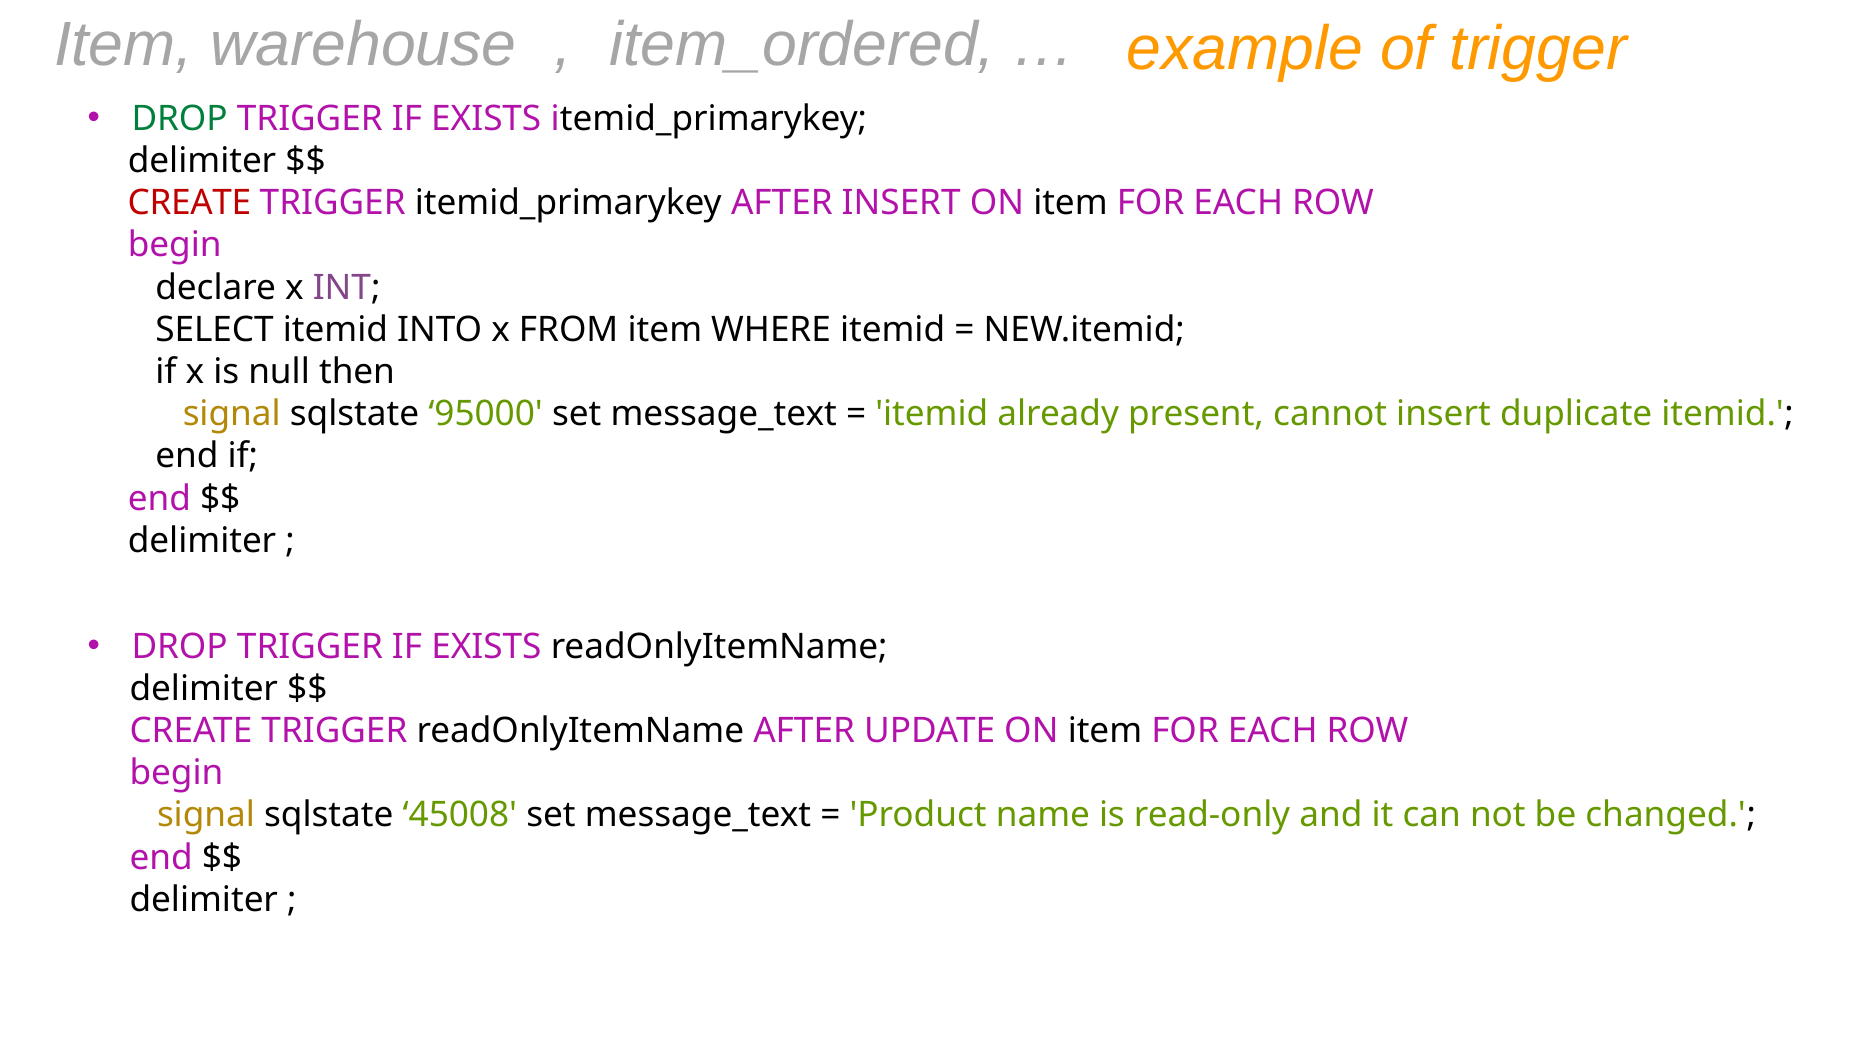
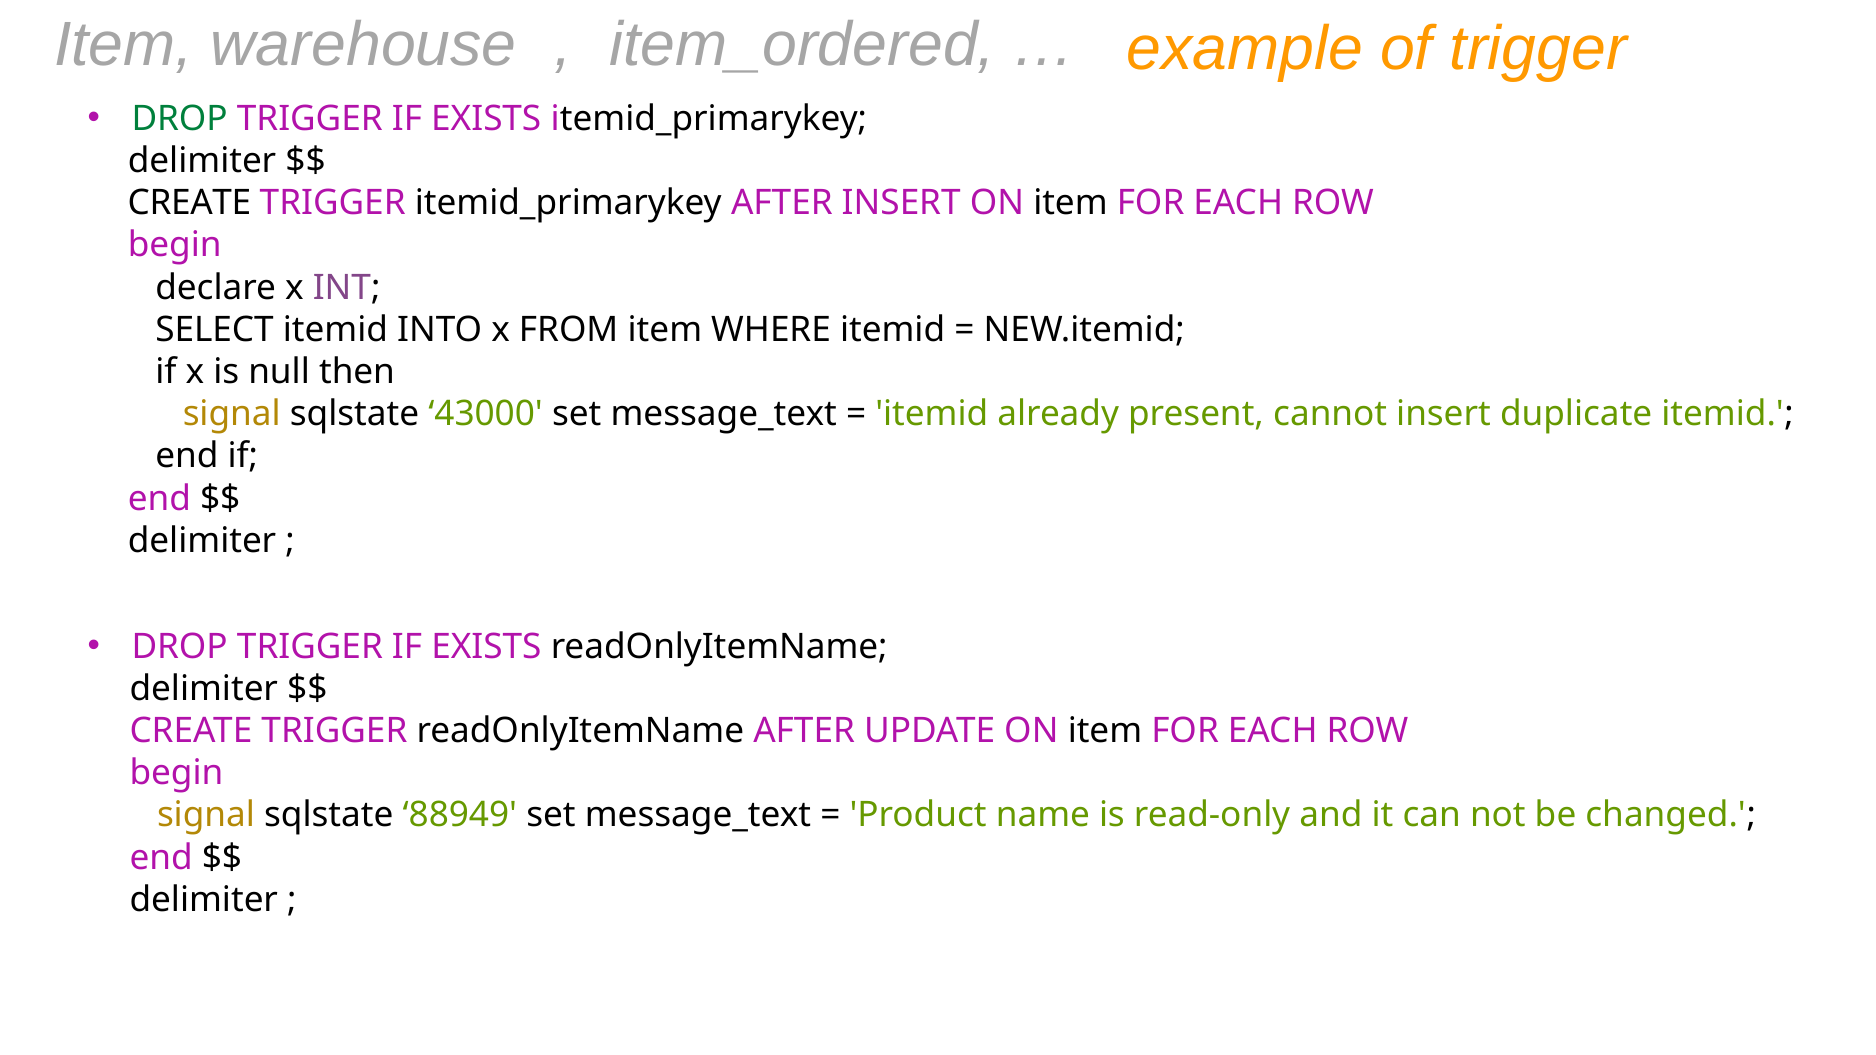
CREATE colour: red -> black (189, 203)
95000: 95000 -> 43000 (486, 414)
45008: 45008 -> 88949 (460, 816)
